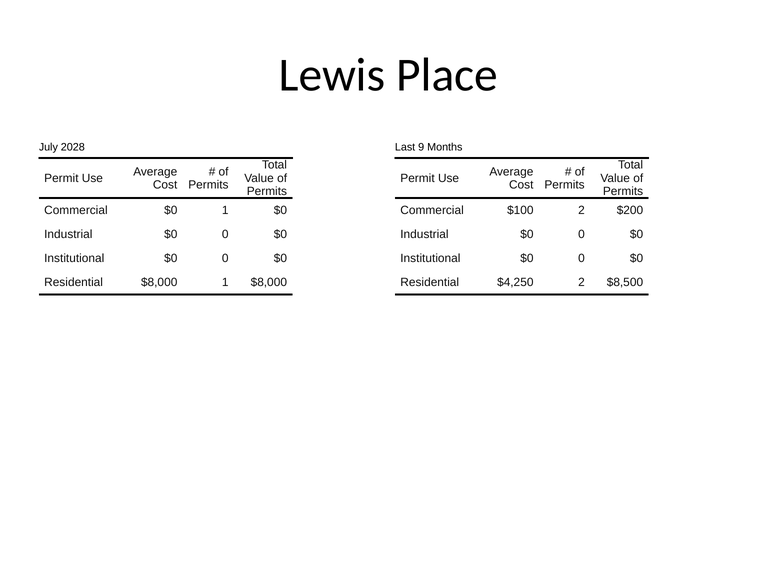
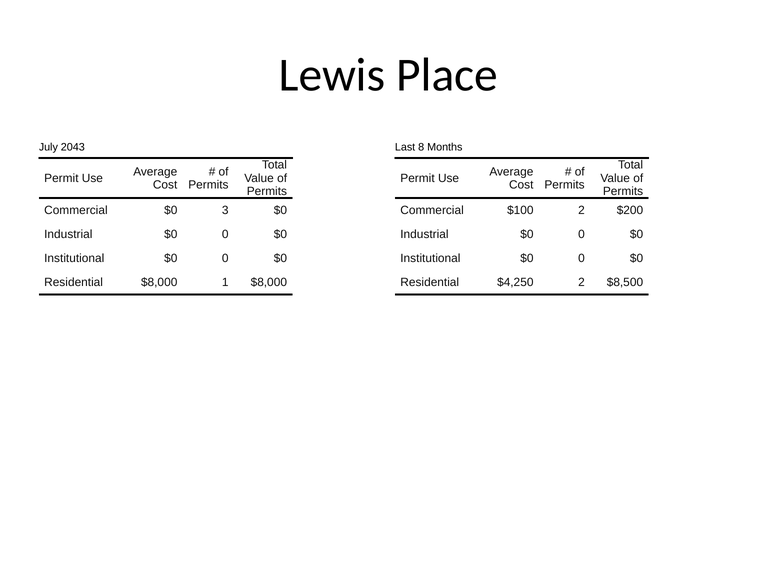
2028: 2028 -> 2043 (73, 147)
9: 9 -> 8 (421, 147)
$0 1: 1 -> 3 (225, 210)
